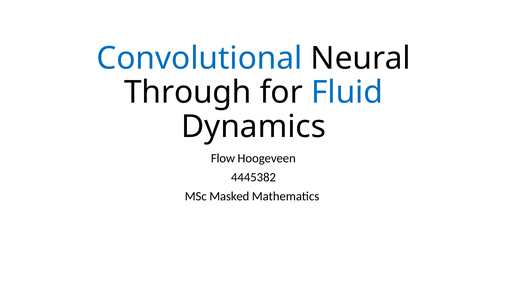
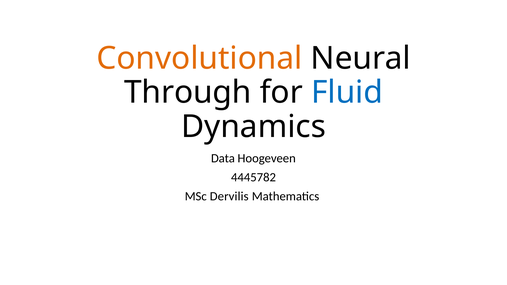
Convolutional colour: blue -> orange (199, 58)
Flow: Flow -> Data (223, 158)
4445382: 4445382 -> 4445782 (253, 177)
Masked: Masked -> Dervilis (229, 196)
